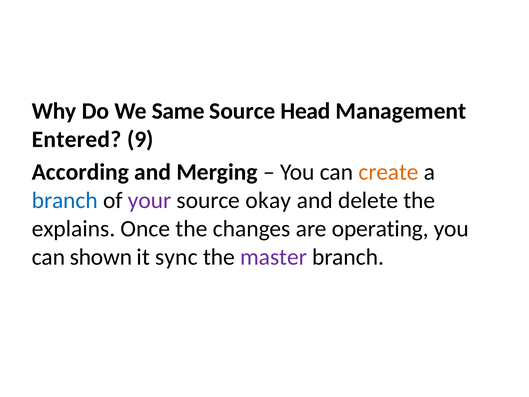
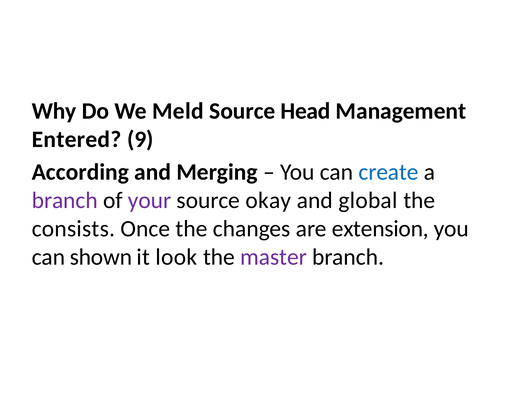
Same: Same -> Meld (178, 111)
create colour: orange -> blue (389, 172)
branch colour: blue -> purple (65, 200)
delete: delete -> global (368, 200)
explains: explains -> consists (73, 229)
operating: operating -> extension (380, 229)
sync: sync -> look (176, 257)
